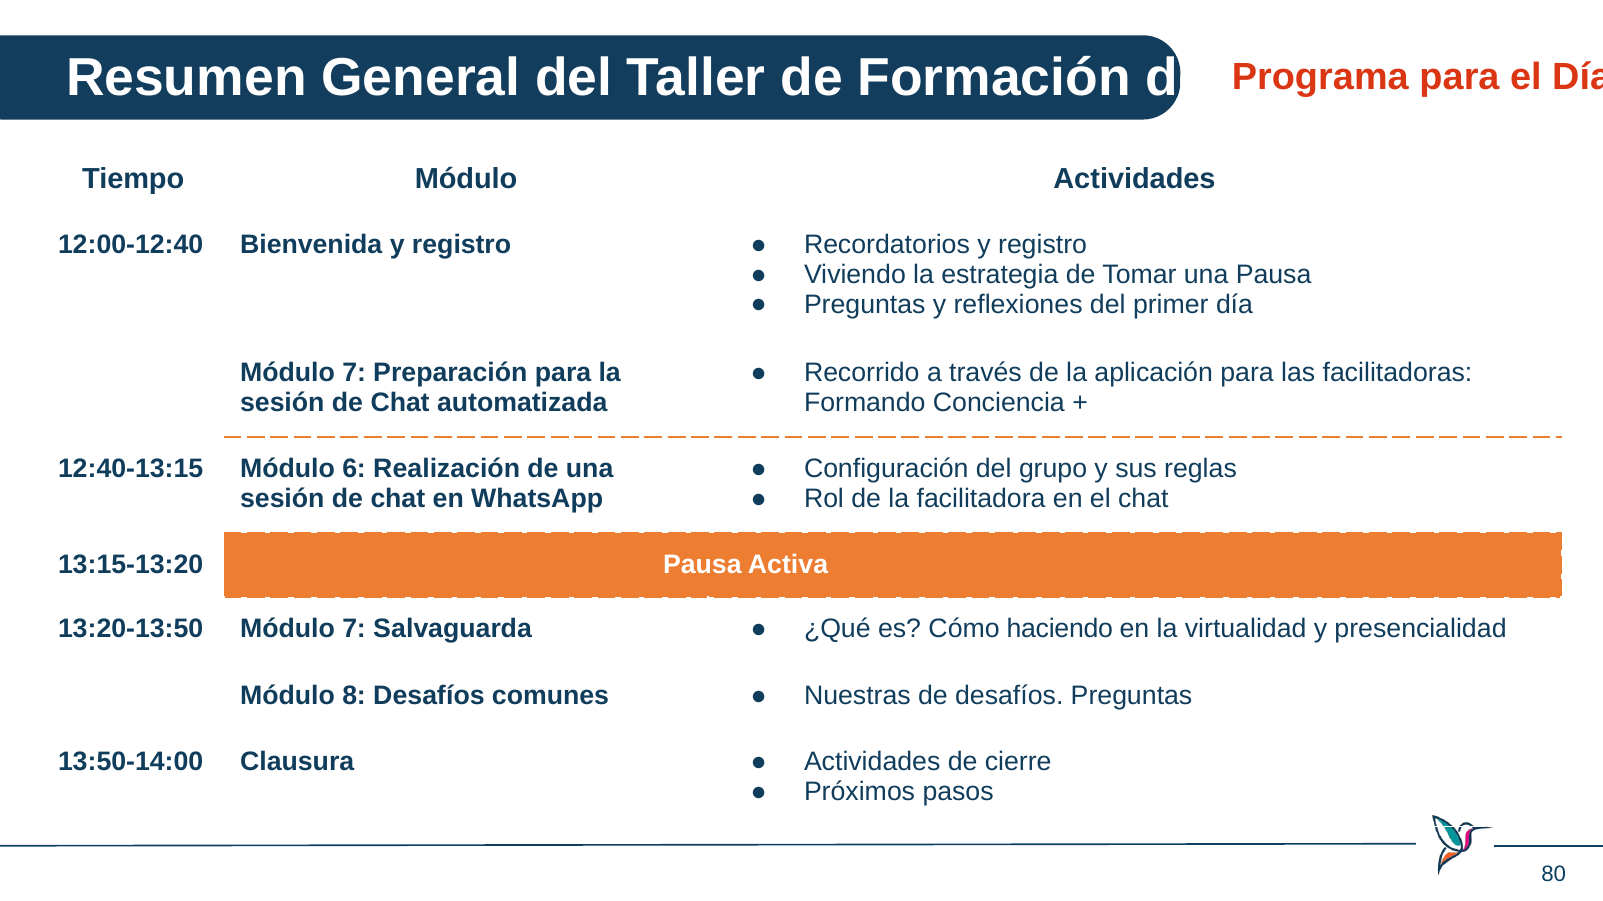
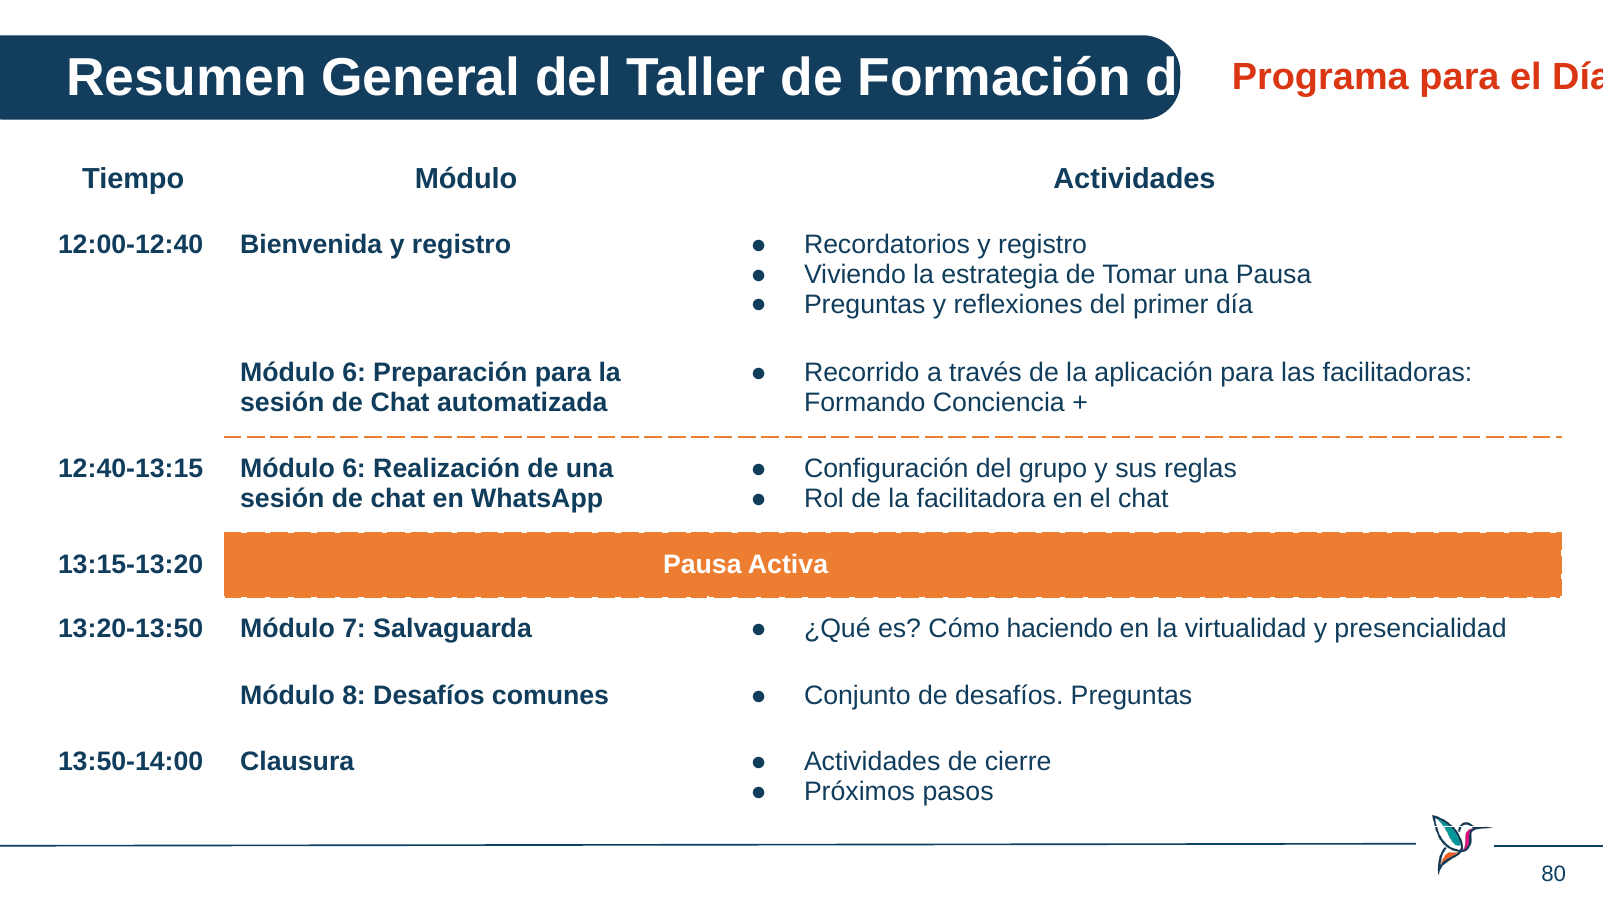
7: 7 -> 6 (354, 373)
Nuestras: Nuestras -> Conjunto (857, 696)
